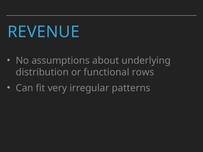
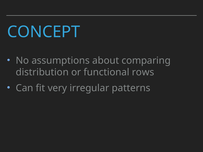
REVENUE: REVENUE -> CONCEPT (44, 32)
underlying: underlying -> comparing (146, 61)
